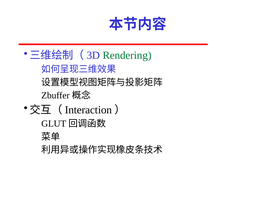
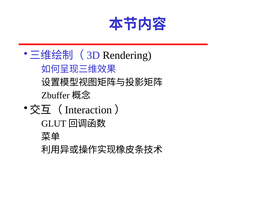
Rendering colour: green -> black (127, 55)
